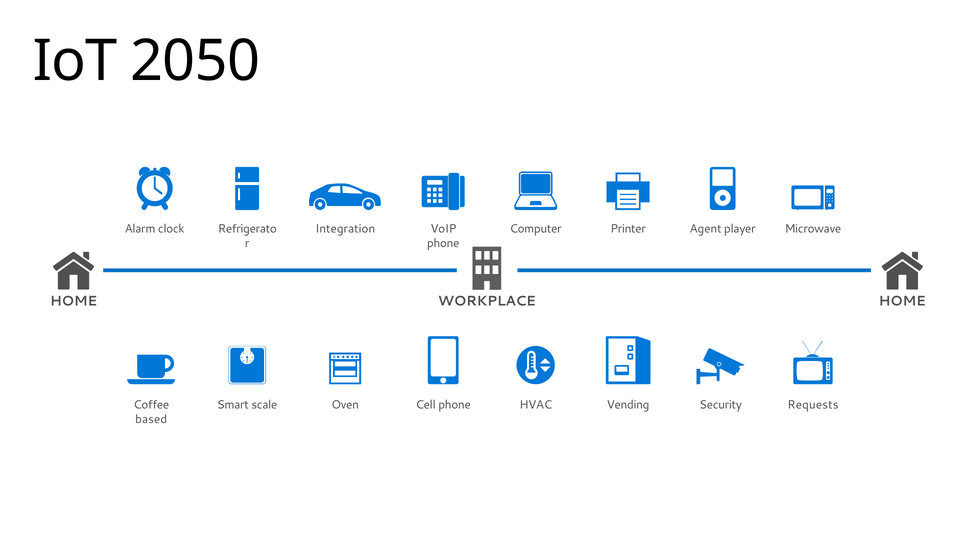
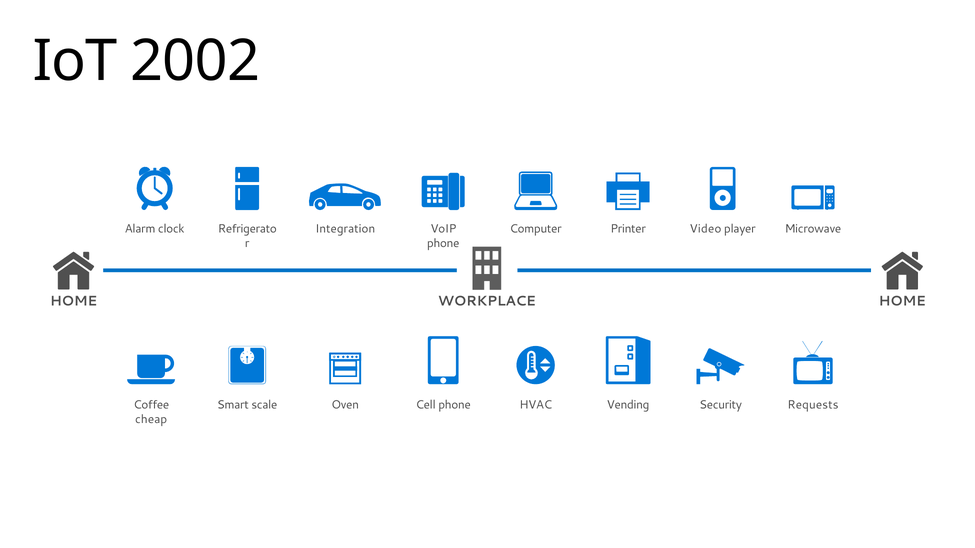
2050: 2050 -> 2002 (195, 61)
Agent: Agent -> Video (706, 229)
based: based -> cheap (151, 419)
